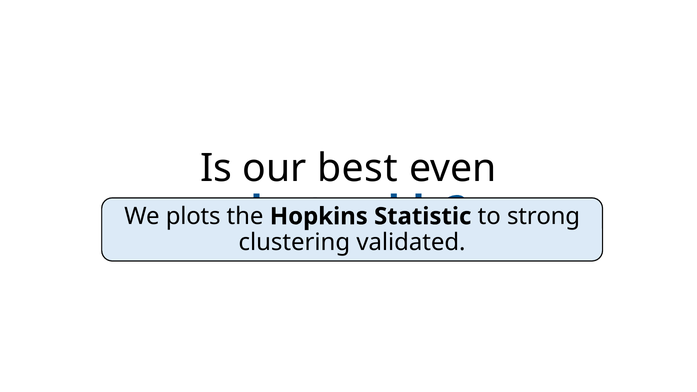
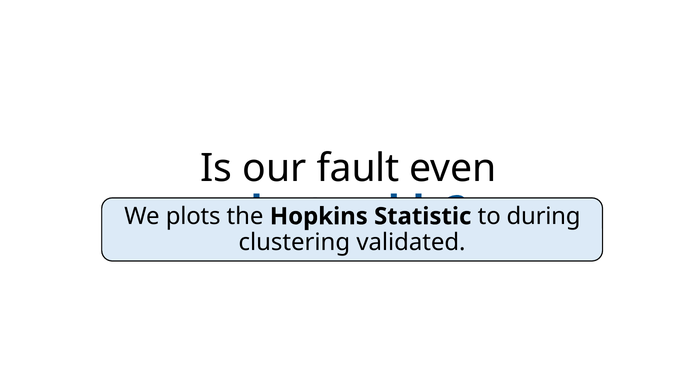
best: best -> fault (358, 168)
strong: strong -> during (544, 216)
